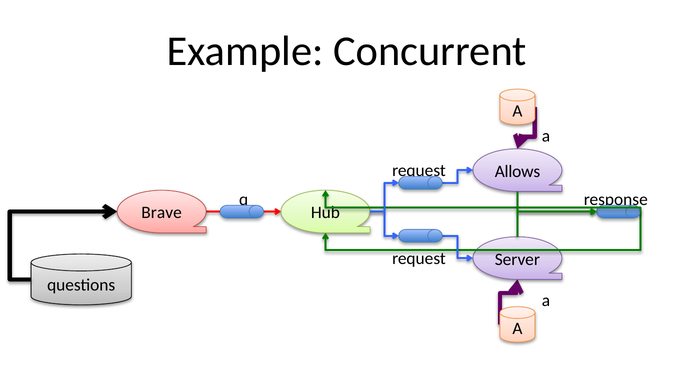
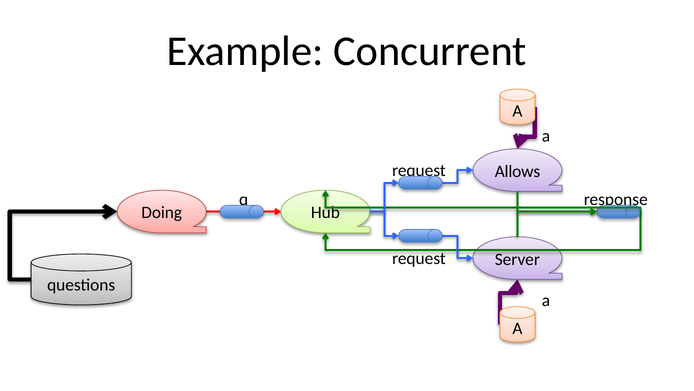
Brave: Brave -> Doing (162, 212)
